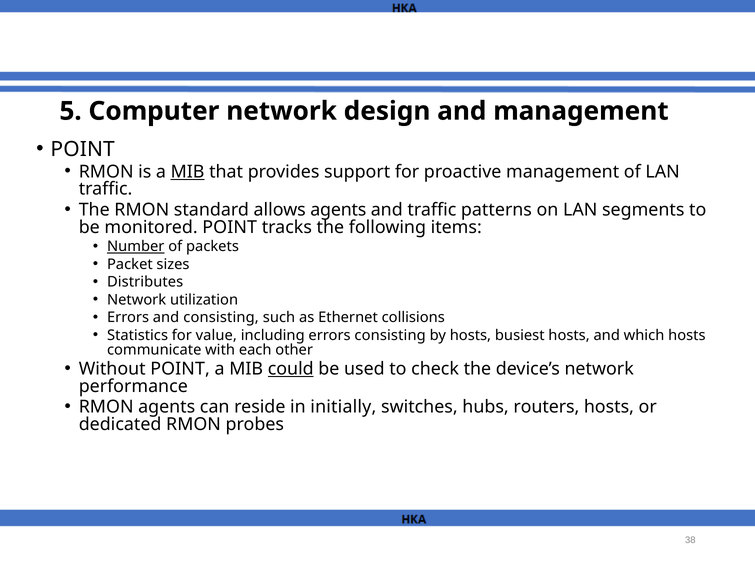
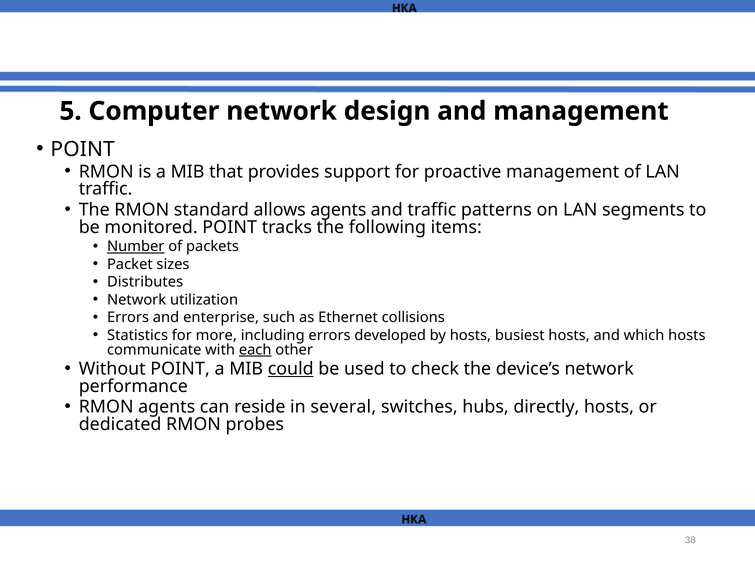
MIB underline: present -> none (188, 172)
and consisting: consisting -> enterprise (221, 318)
value: value -> more (216, 336)
errors consisting: consisting -> developed (390, 336)
each underline: none -> present (255, 350)
initially: initially -> several (343, 407)
routers: routers -> directly (546, 407)
